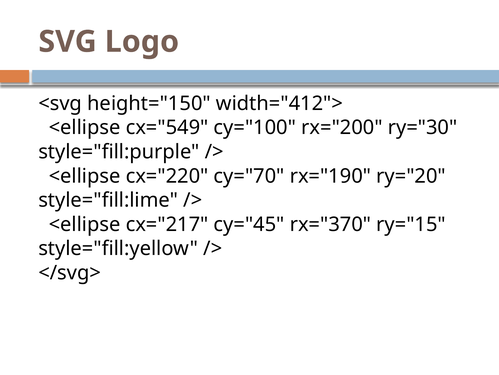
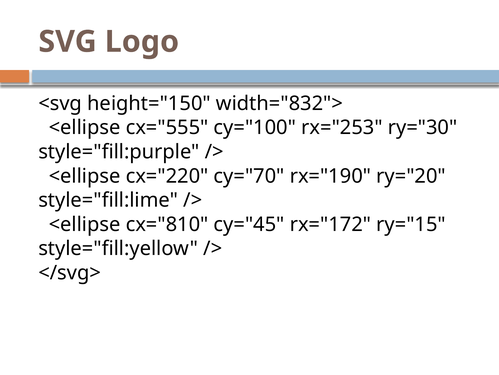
width="412">: width="412"> -> width="832"> (279, 103)
cx="549: cx="549 -> cx="555 (167, 127)
rx="200: rx="200 -> rx="253 (342, 127)
cx="217: cx="217 -> cx="810 (167, 224)
rx="370: rx="370 -> rx="172 (330, 224)
